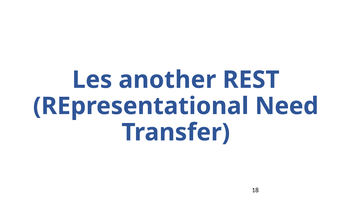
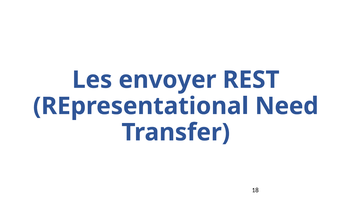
another: another -> envoyer (167, 80)
